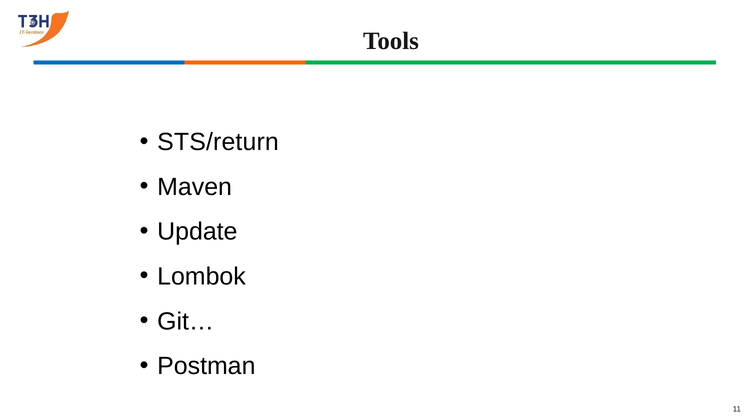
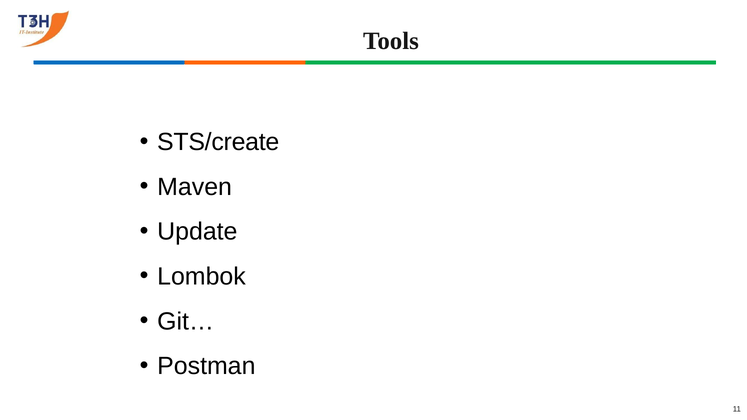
STS/return: STS/return -> STS/create (218, 142)
